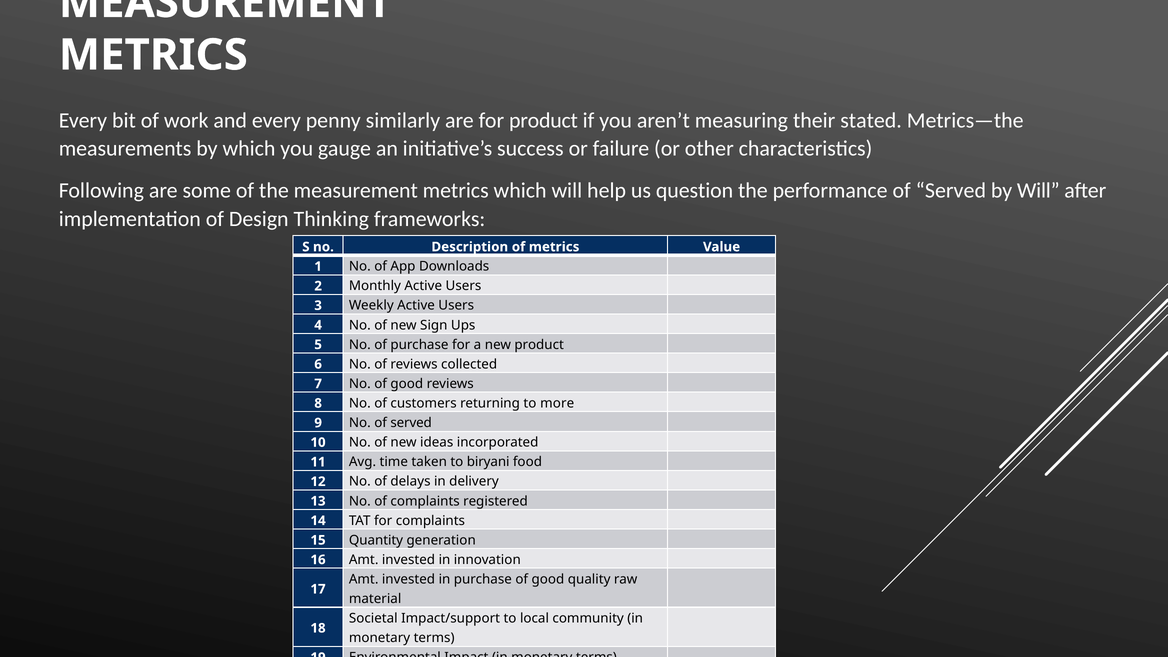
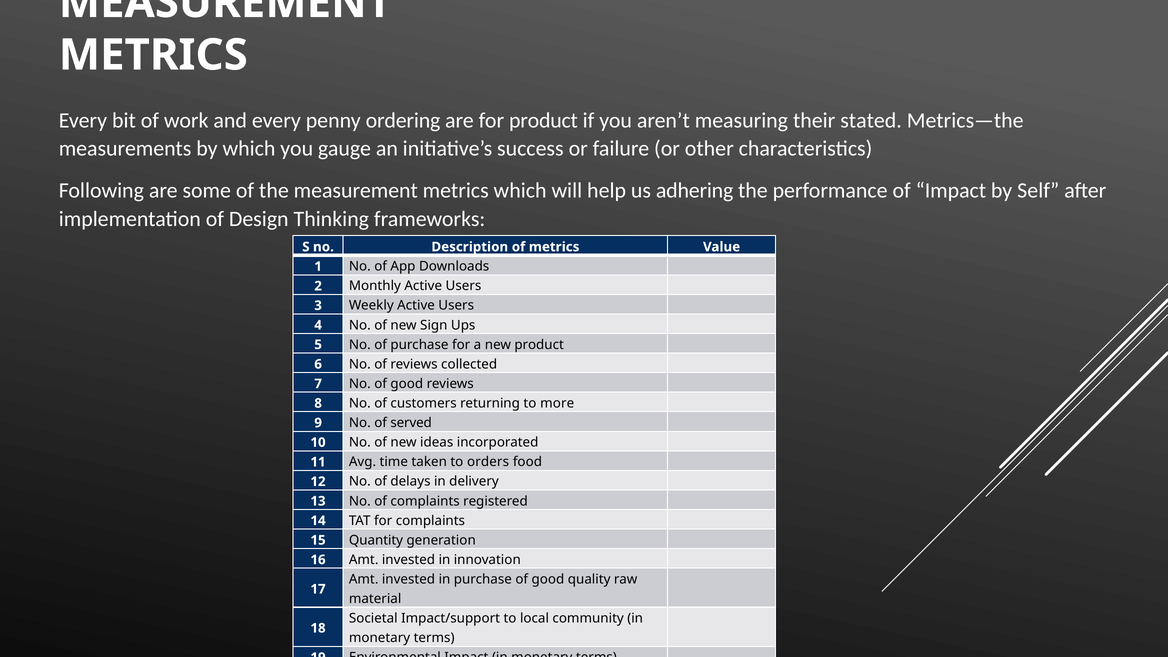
similarly: similarly -> ordering (403, 120)
question: question -> adhering (695, 191)
performance of Served: Served -> Impact (951, 191)
by Will: Will -> Self (1038, 191)
biryani: biryani -> orders (488, 462)
